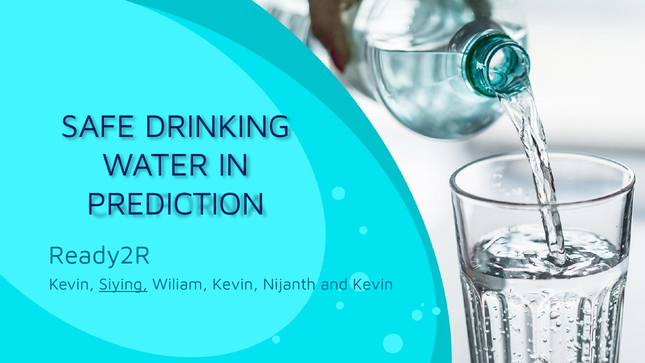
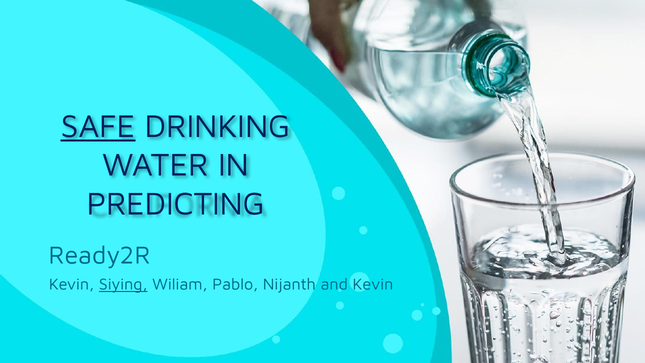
SAFE underline: none -> present (98, 126)
PREDICTION: PREDICTION -> PREDICTING (176, 204)
Wiliam Kevin: Kevin -> Pablo (235, 284)
